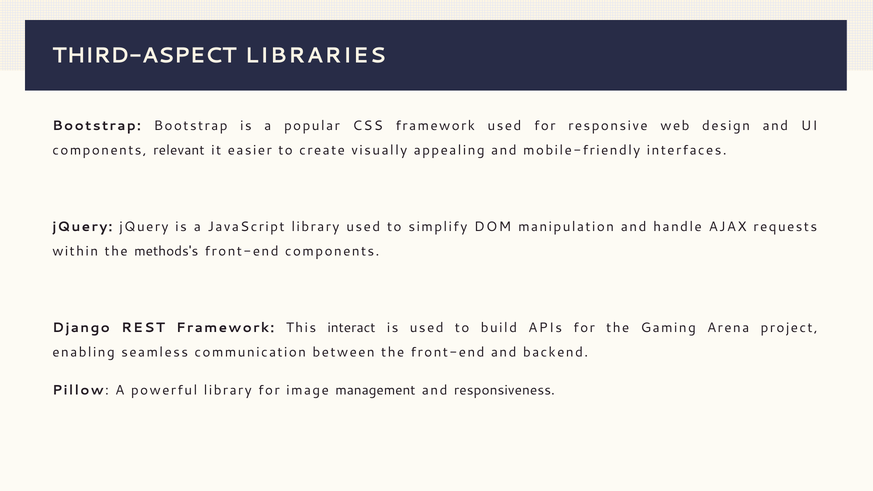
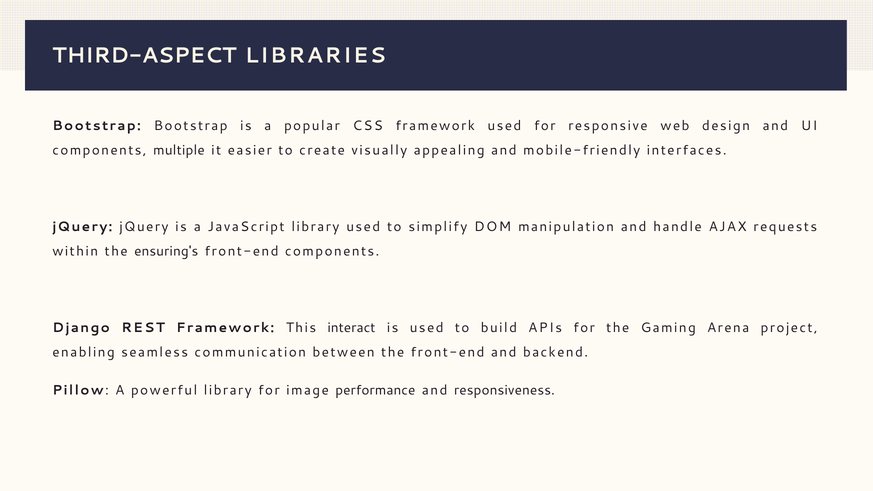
relevant: relevant -> multiple (179, 150)
methods's: methods's -> ensuring's (166, 251)
management: management -> performance (375, 390)
